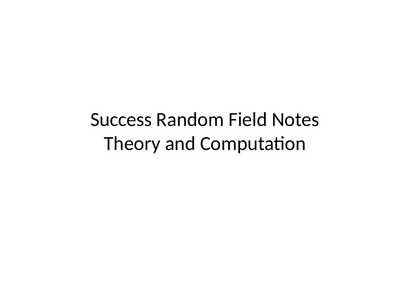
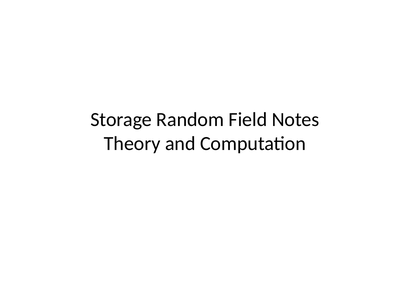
Success: Success -> Storage (121, 120)
